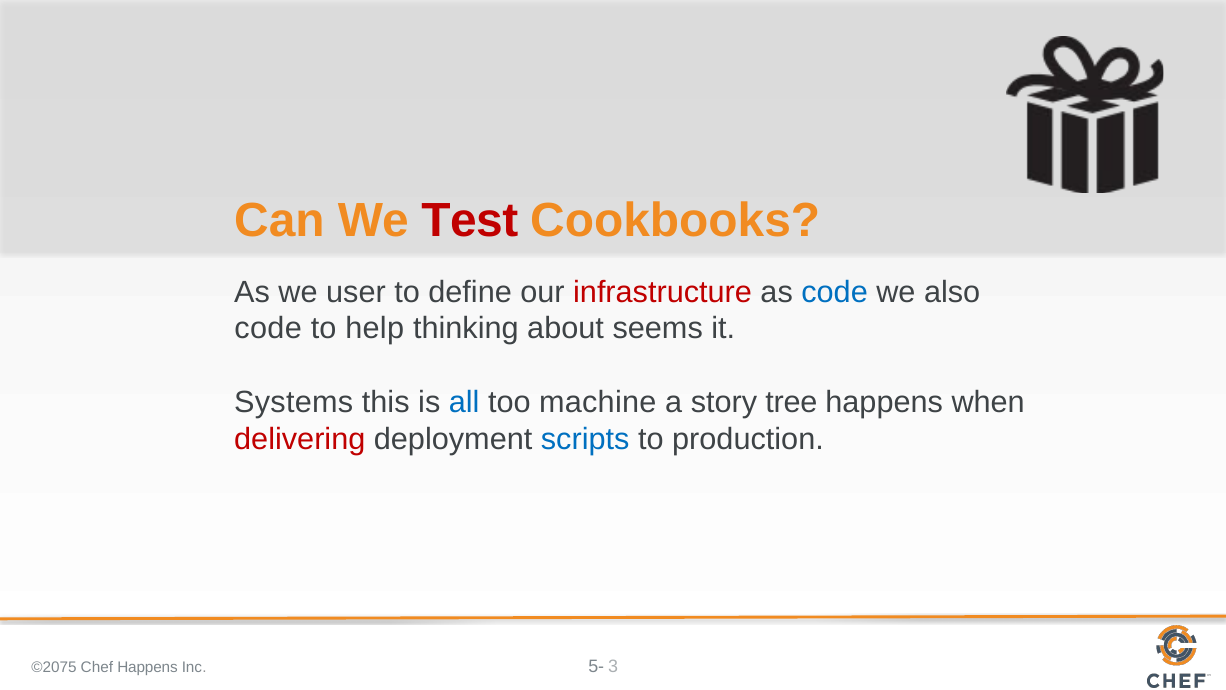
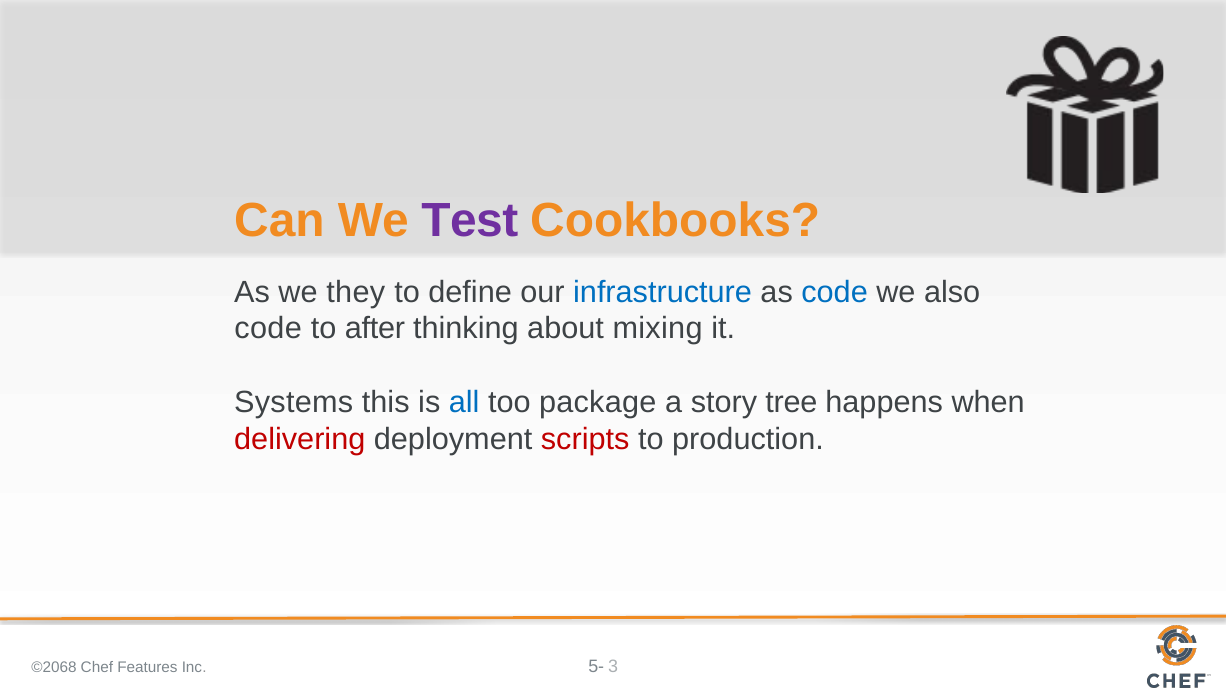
Test colour: red -> purple (470, 221)
user: user -> they (356, 292)
infrastructure colour: red -> blue (663, 292)
help: help -> after (375, 329)
seems: seems -> mixing (658, 329)
machine: machine -> package (598, 402)
scripts colour: blue -> red (585, 439)
©2075: ©2075 -> ©2068 (54, 667)
Chef Happens: Happens -> Features (147, 667)
